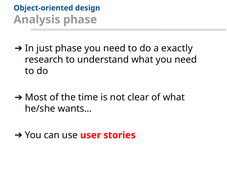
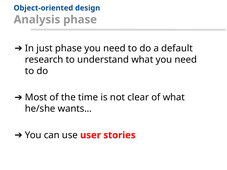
exactly: exactly -> default (177, 48)
